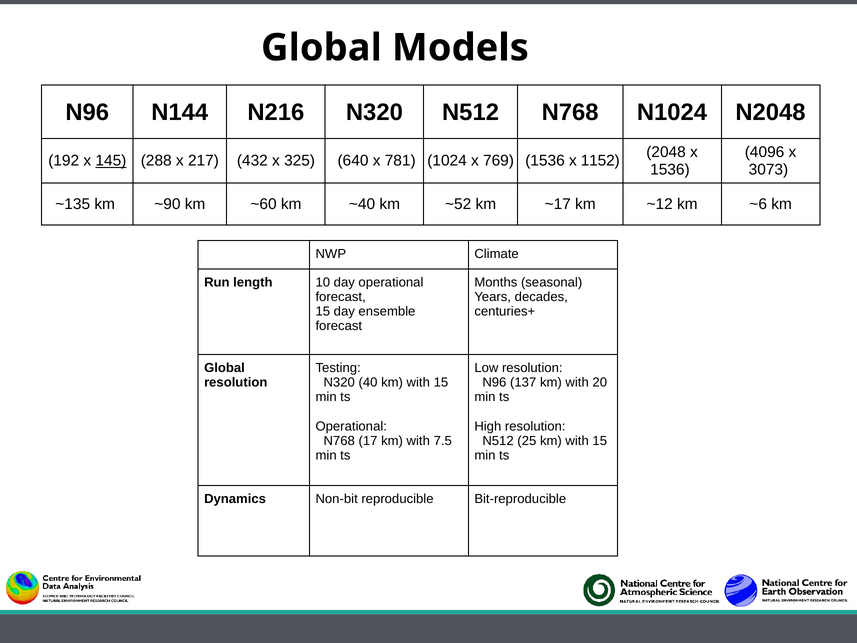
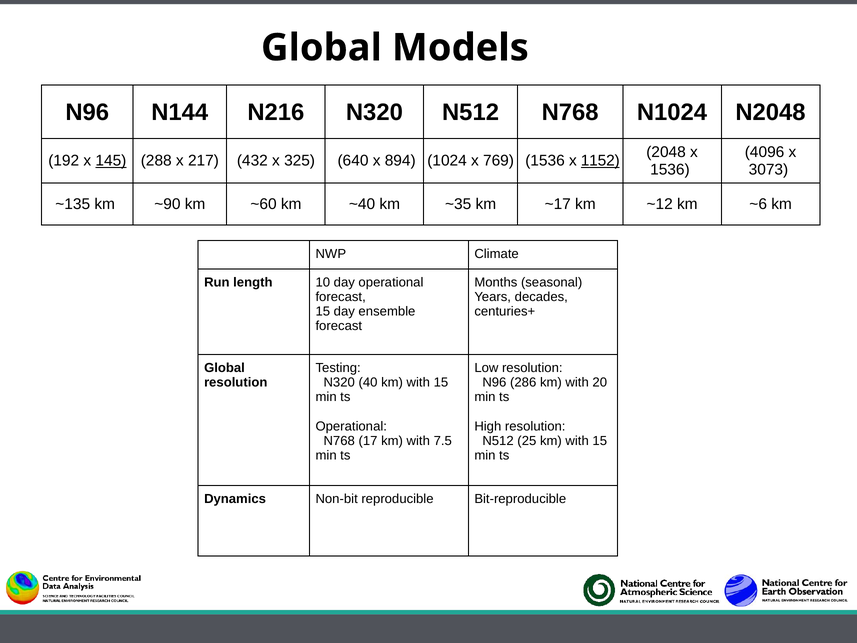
781: 781 -> 894 (400, 161)
1152 underline: none -> present (600, 161)
~52: ~52 -> ~35 (458, 204)
137: 137 -> 286 (523, 382)
